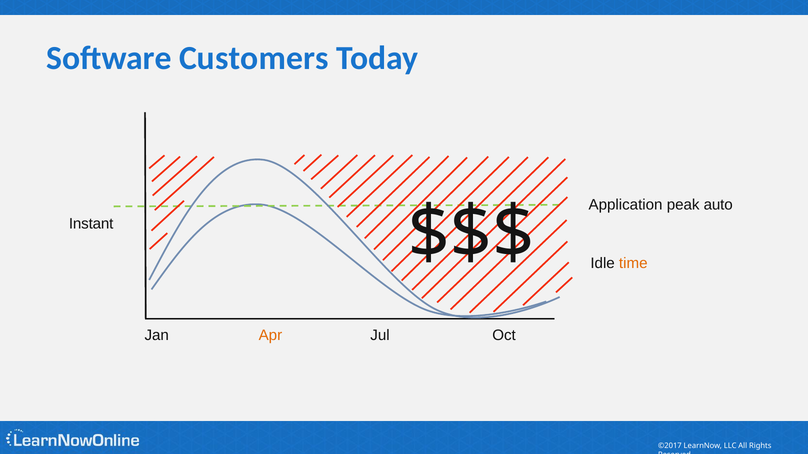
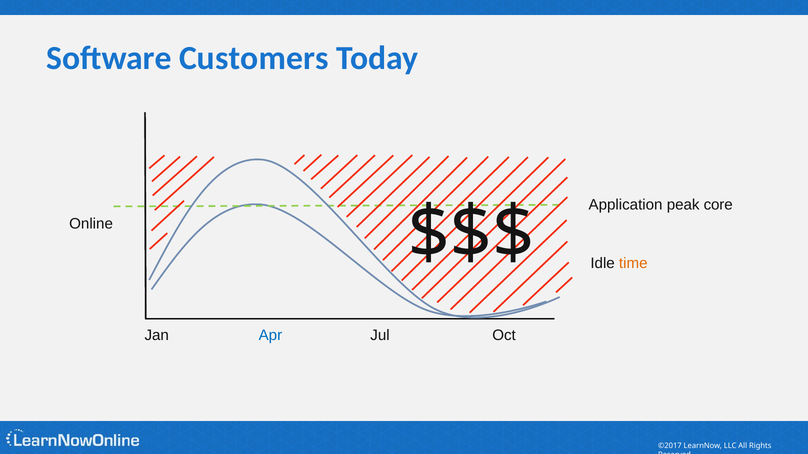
auto: auto -> core (718, 205)
Instant: Instant -> Online (91, 224)
Apr colour: orange -> blue (270, 336)
